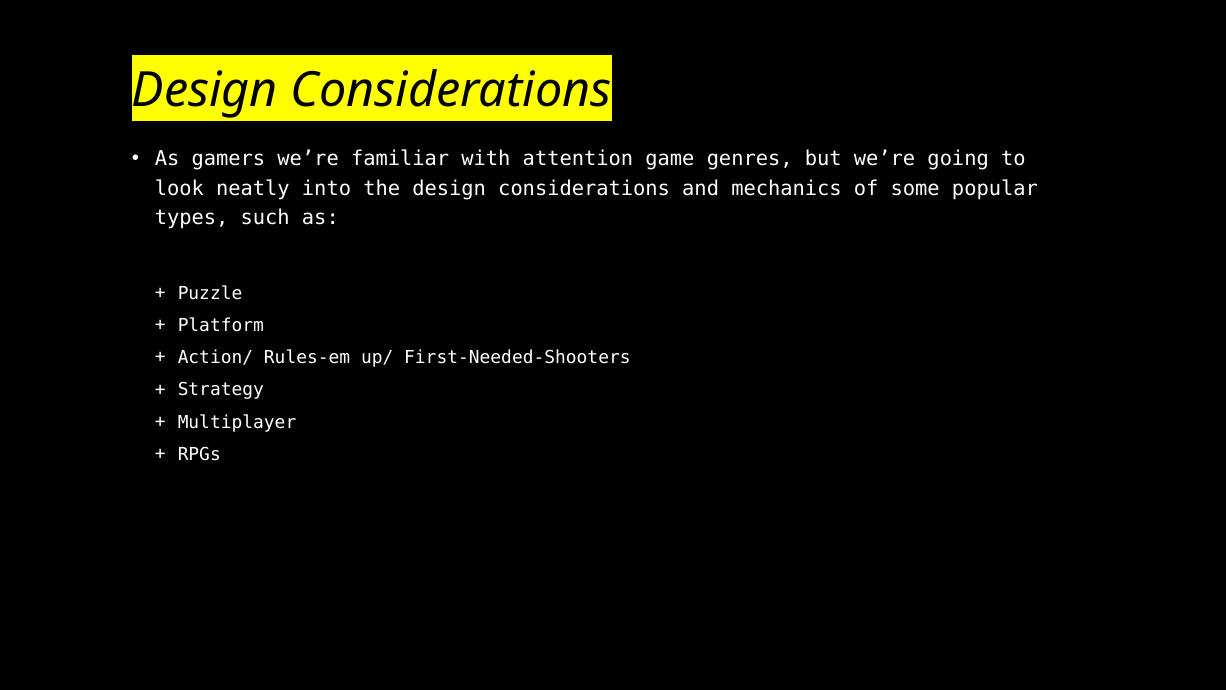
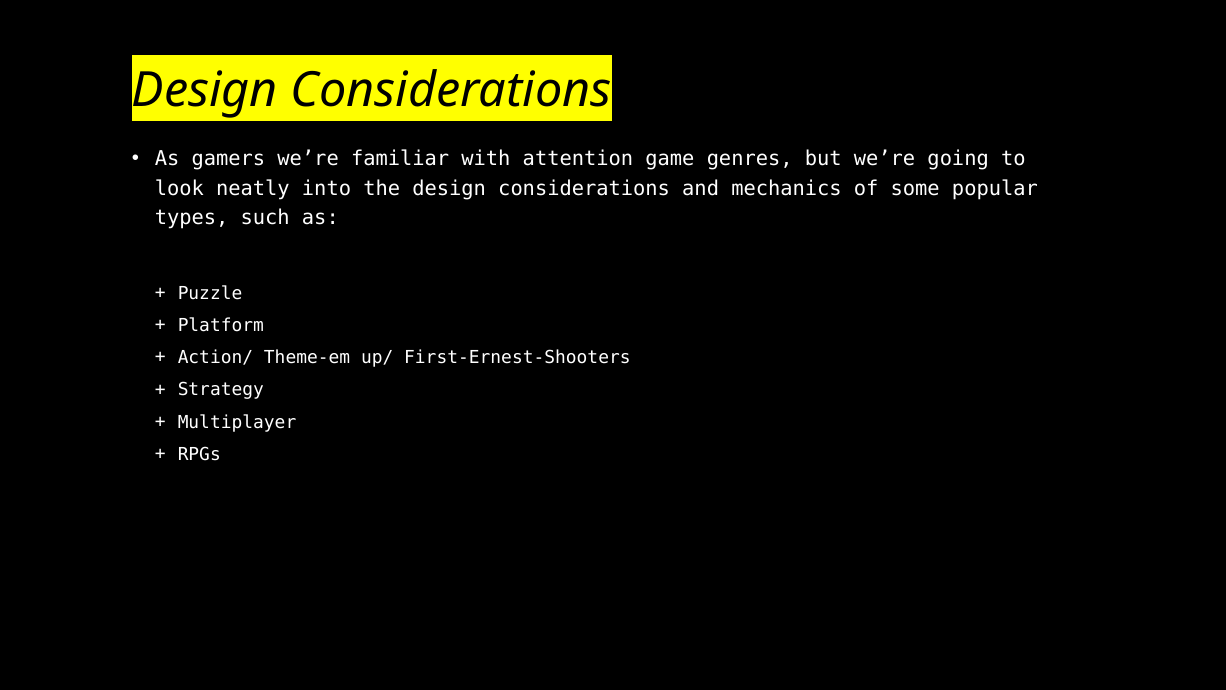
Rules-em: Rules-em -> Theme-em (307, 358)
First-Needed-Shooters: First-Needed-Shooters -> First-Ernest-Shooters (517, 358)
